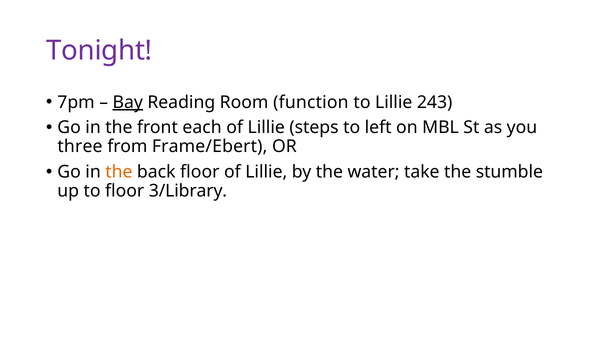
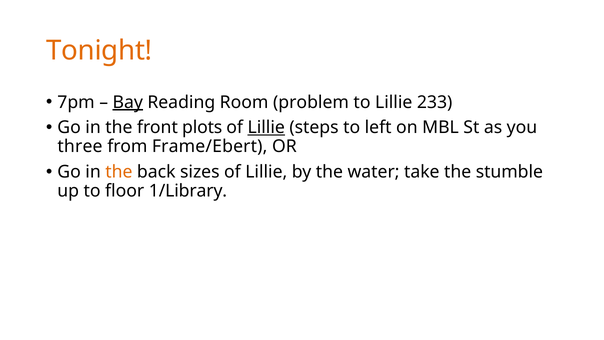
Tonight colour: purple -> orange (99, 51)
function: function -> problem (311, 102)
243: 243 -> 233 (435, 102)
each: each -> plots (202, 127)
Lillie underline: none -> present (266, 127)
back floor: floor -> sizes (200, 172)
3/Library: 3/Library -> 1/Library (188, 191)
